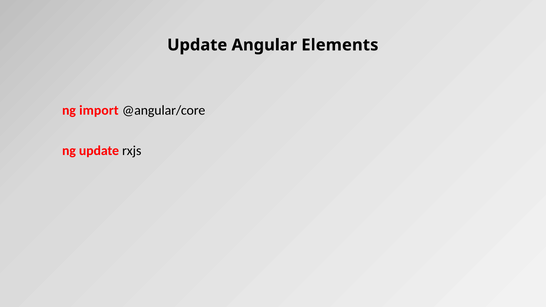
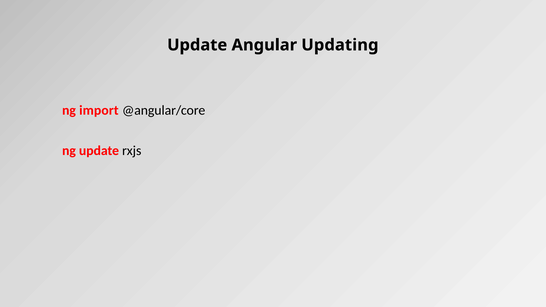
Elements: Elements -> Updating (340, 45)
